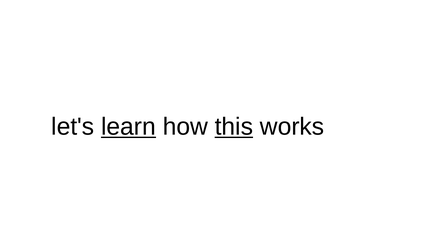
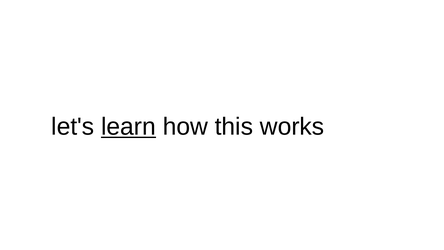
this underline: present -> none (234, 127)
